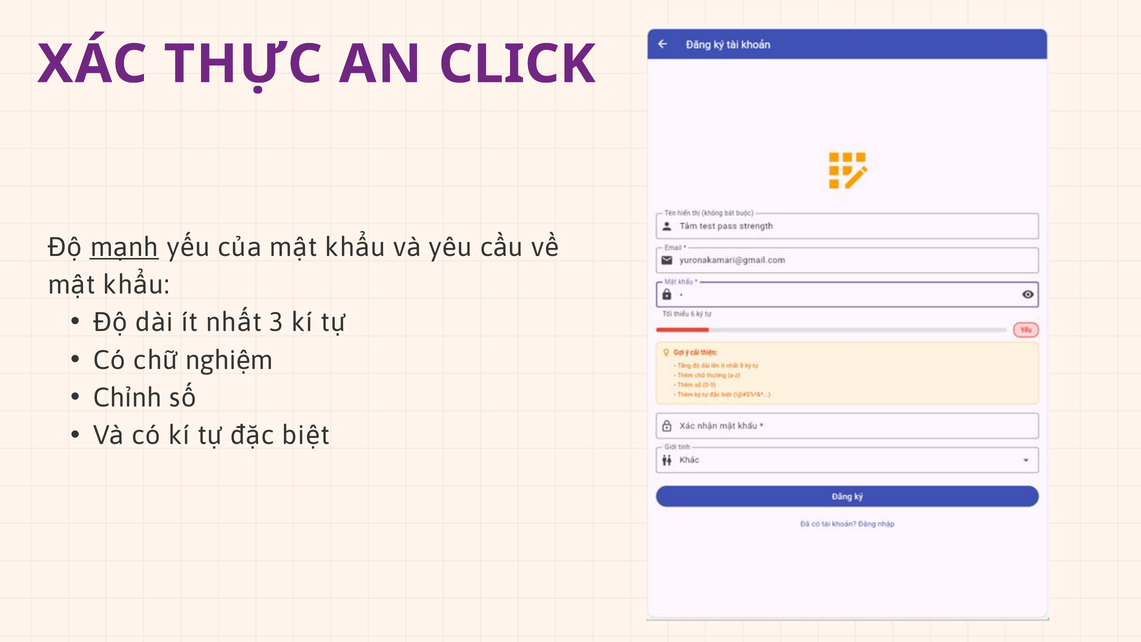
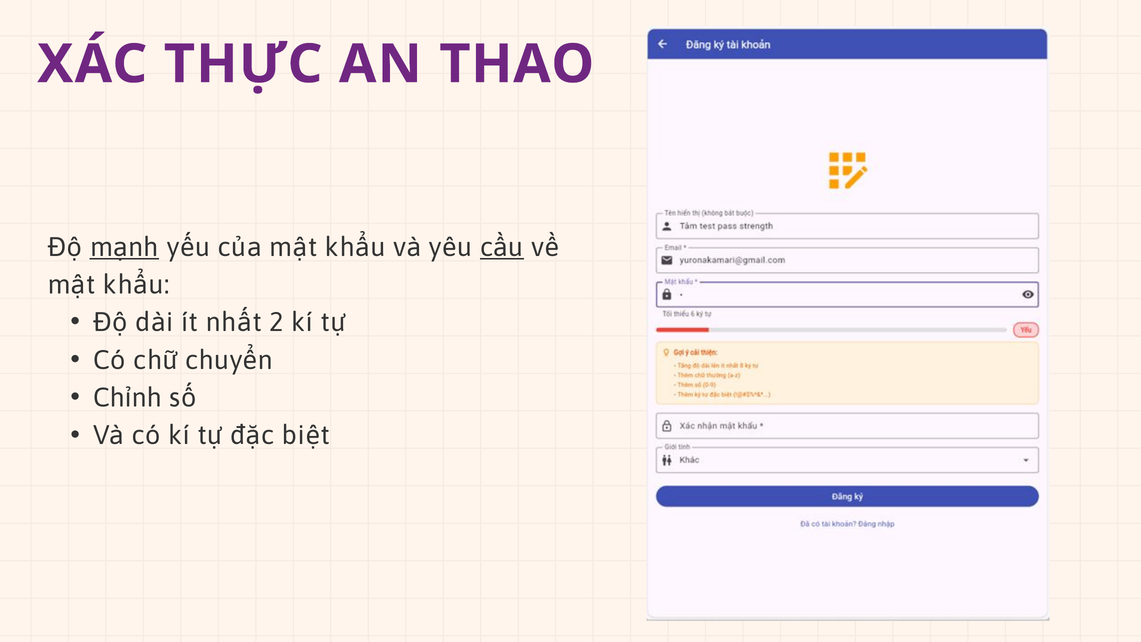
CLICK: CLICK -> THAO (517, 64)
cầu underline: none -> present (502, 247)
3: 3 -> 2 (277, 322)
nghiệm: nghiệm -> chuyển (229, 360)
